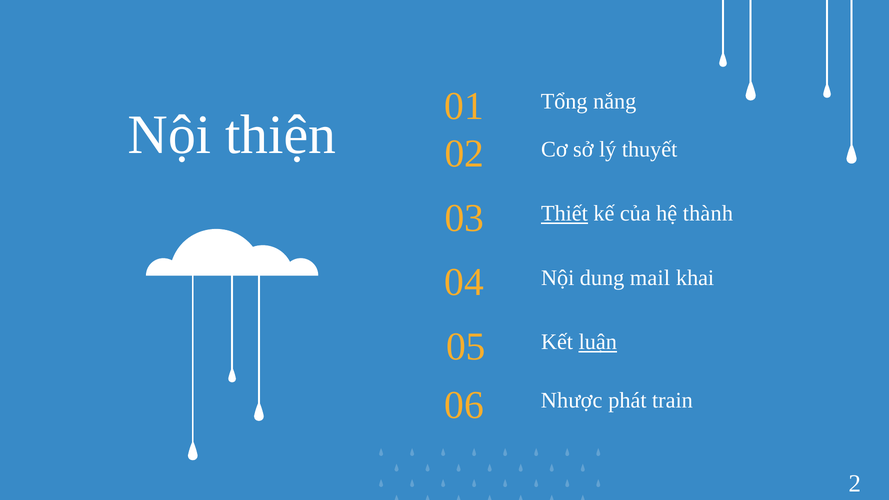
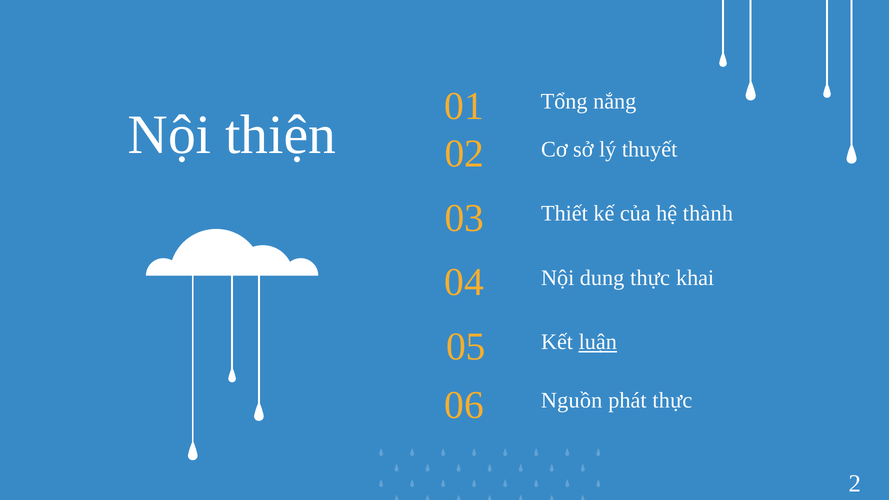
Thiết underline: present -> none (564, 214)
dung mail: mail -> thực (650, 278)
Nhược: Nhược -> Nguồn (572, 401)
phát train: train -> thực (672, 401)
